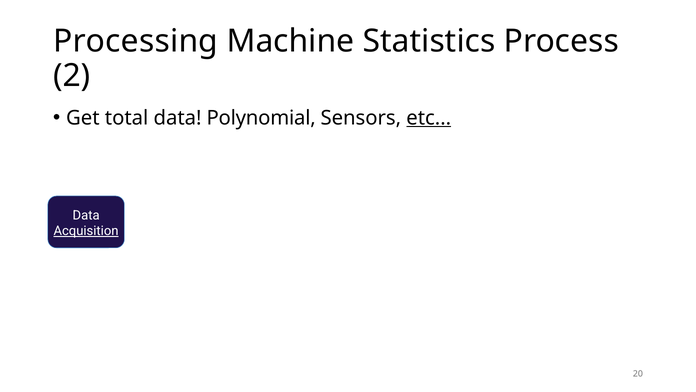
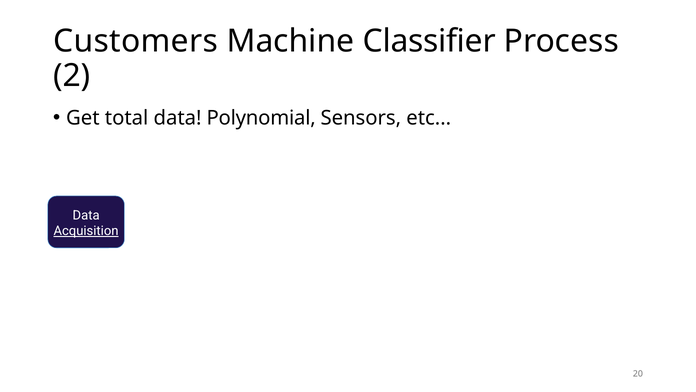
Processing: Processing -> Customers (136, 41)
Statistics: Statistics -> Classifier (429, 41)
etc underline: present -> none (429, 118)
